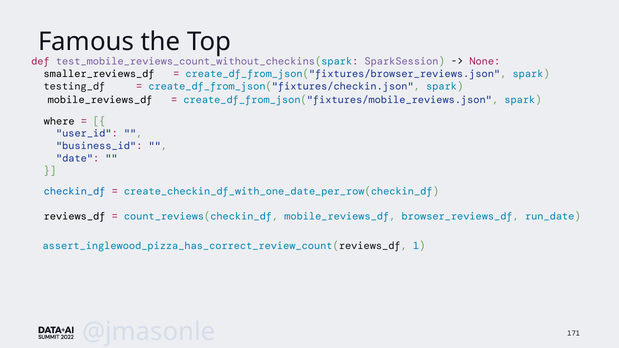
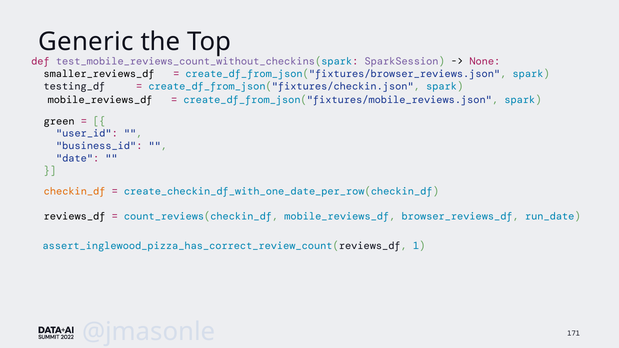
Famous: Famous -> Generic (86, 42)
where: where -> green (59, 121)
checkin_df colour: blue -> orange (75, 192)
